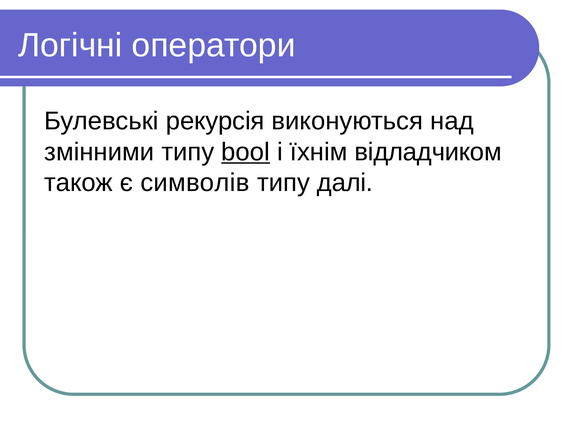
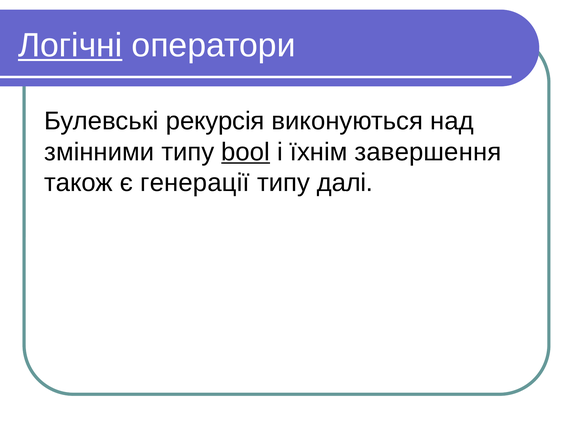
Логічні underline: none -> present (70, 46)
відладчиком: відладчиком -> завершення (428, 152)
символів: символів -> генерації (195, 183)
